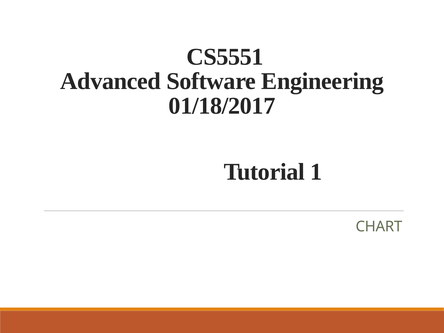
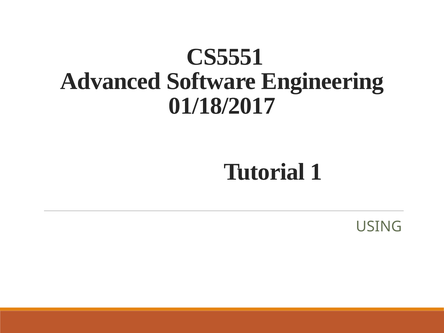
CHART: CHART -> USING (379, 226)
